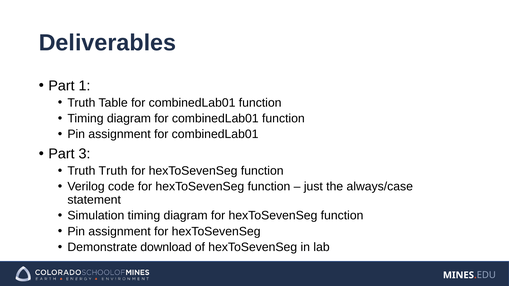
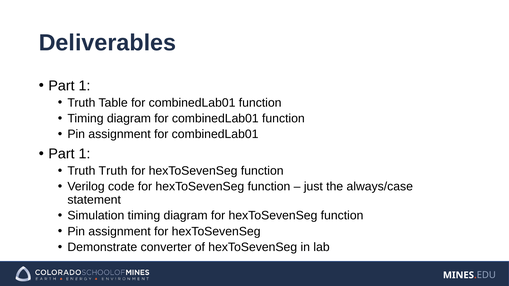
3: 3 -> 1 (85, 154)
download: download -> converter (166, 247)
